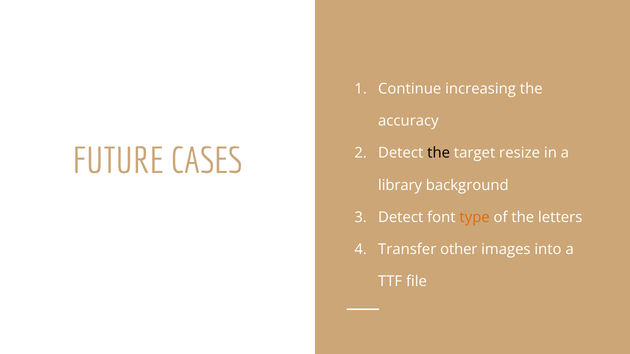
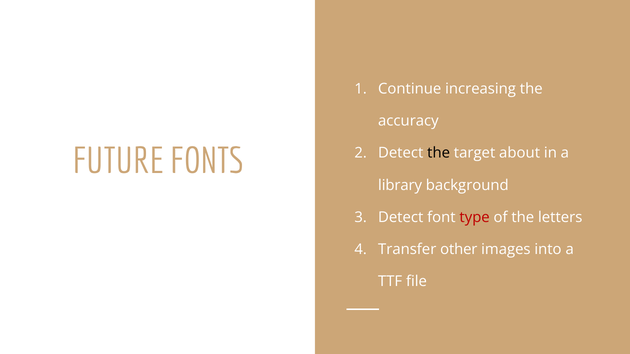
CASES: CASES -> FONTS (207, 161)
resize: resize -> about (520, 153)
type colour: orange -> red (475, 217)
